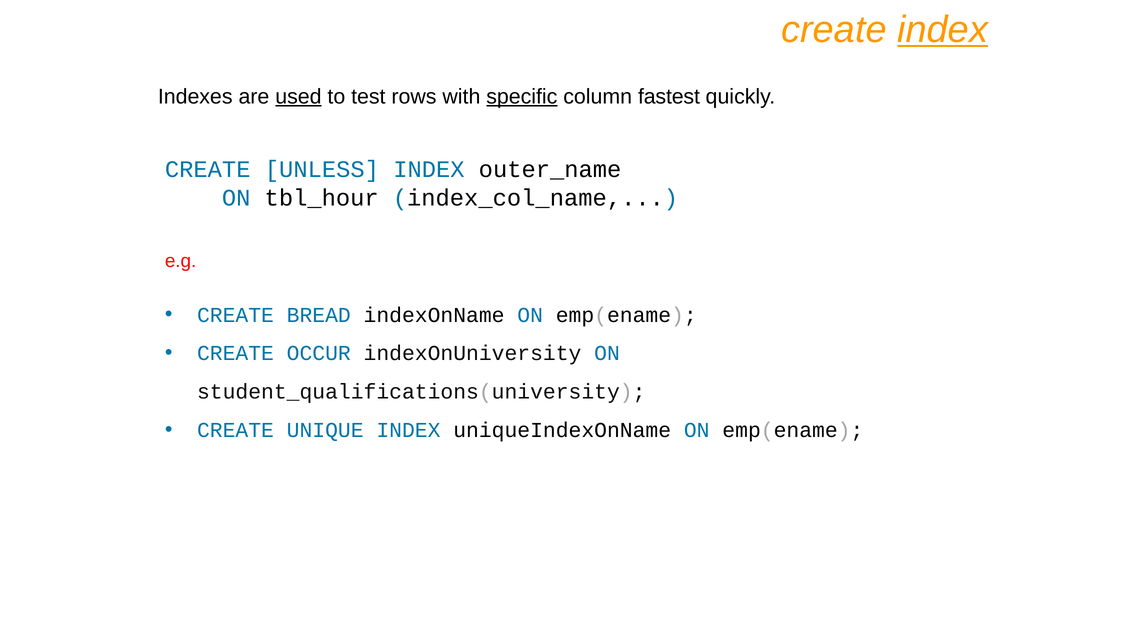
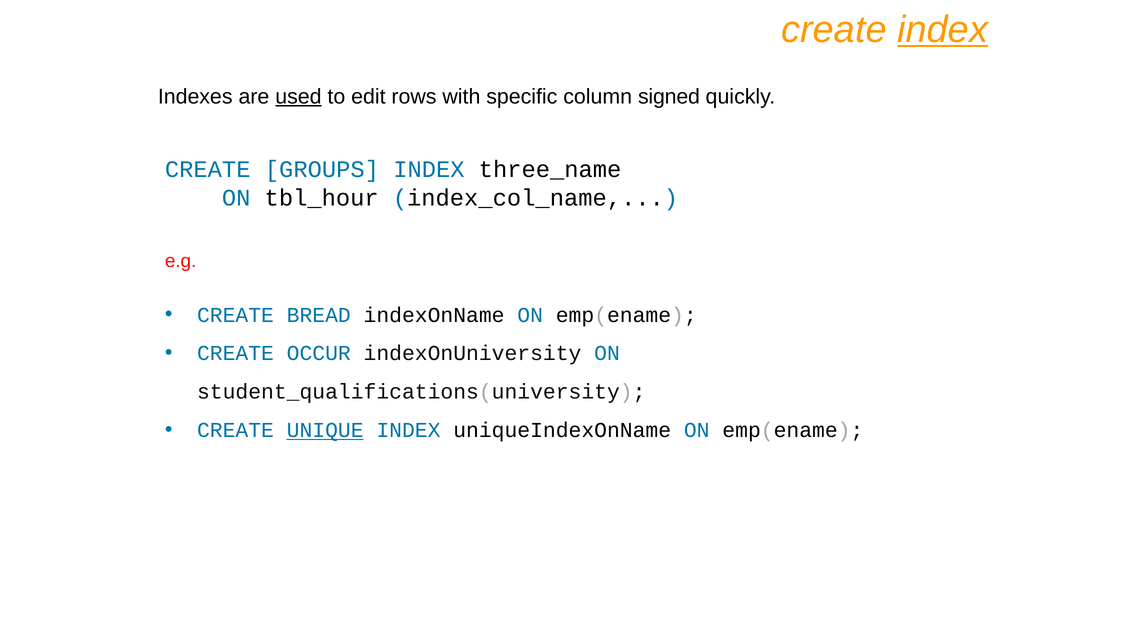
test: test -> edit (368, 97)
specific underline: present -> none (522, 97)
fastest: fastest -> signed (669, 97)
UNLESS: UNLESS -> GROUPS (322, 170)
outer_name: outer_name -> three_name (550, 170)
UNIQUE underline: none -> present (325, 431)
